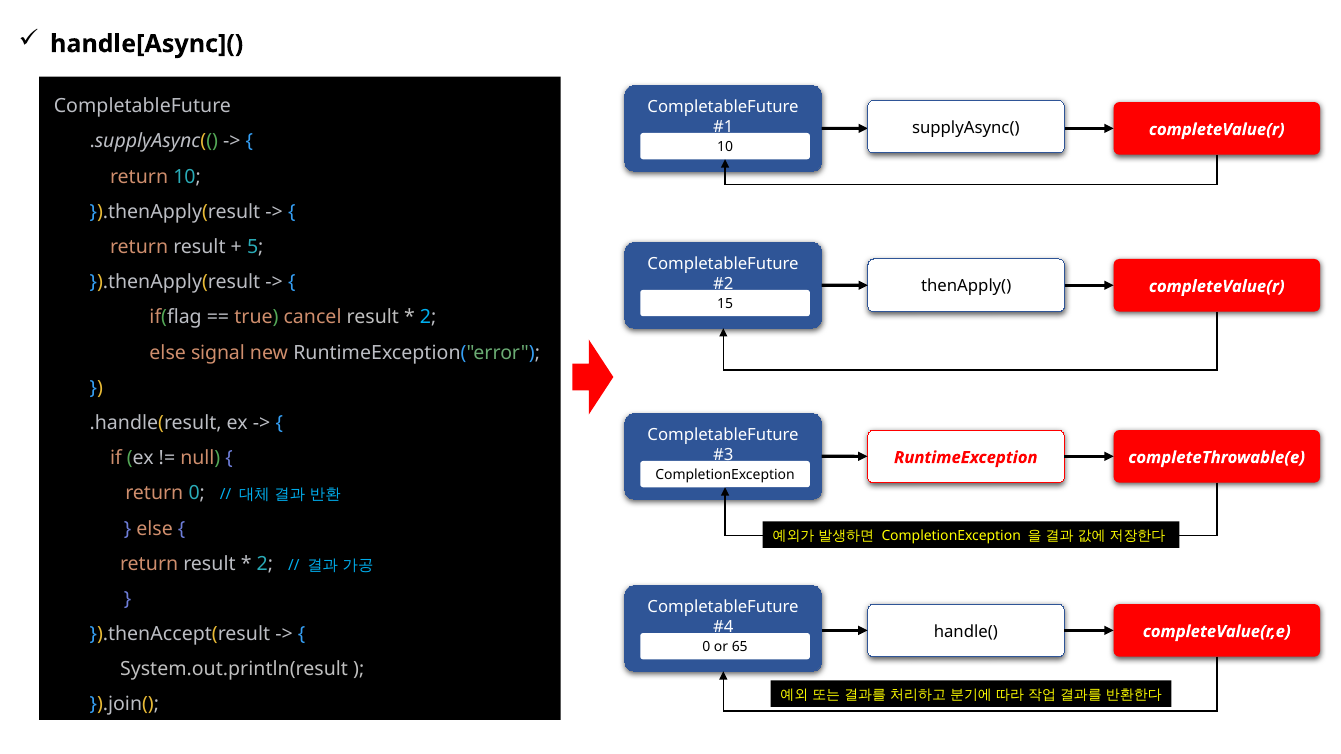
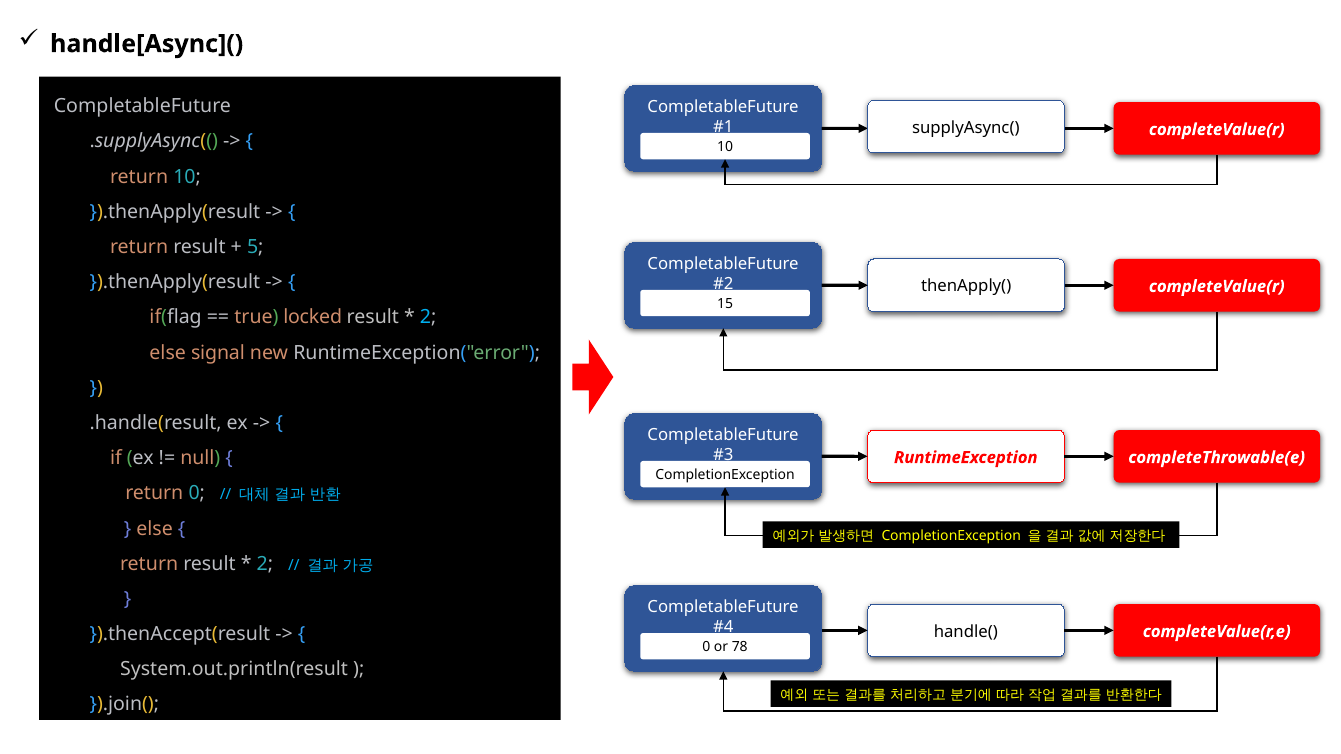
cancel: cancel -> locked (313, 318)
65: 65 -> 78 (740, 647)
